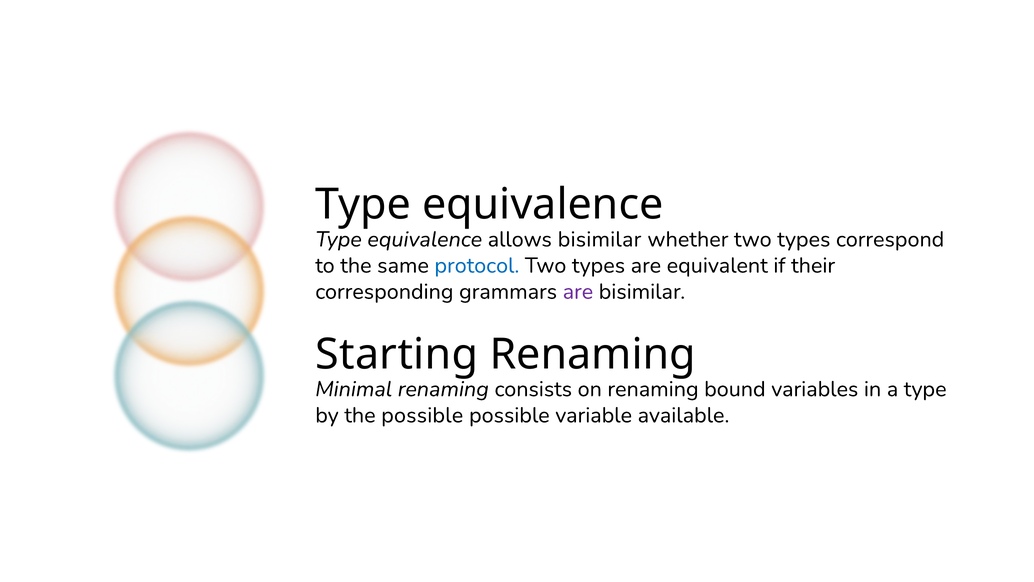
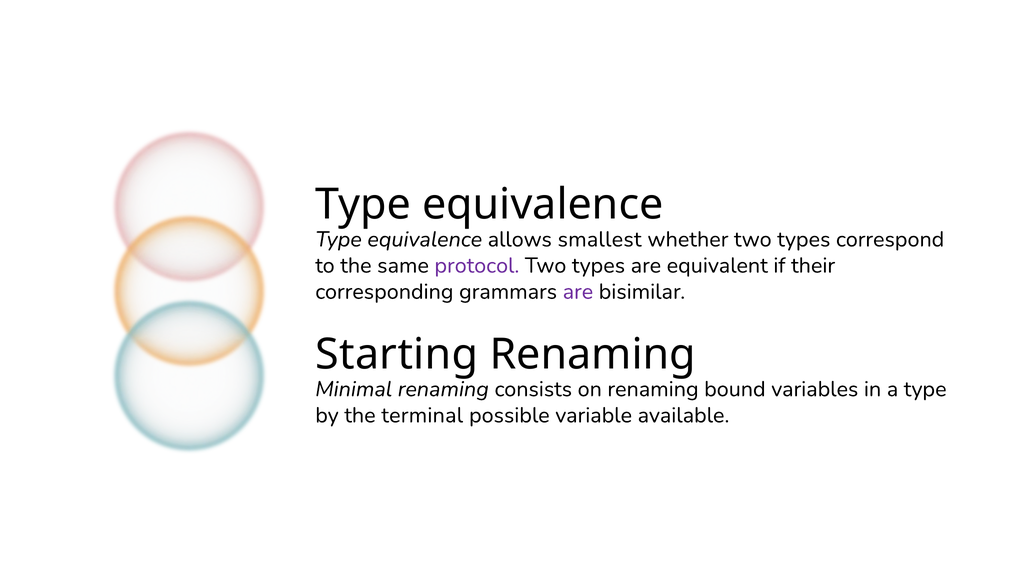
allows bisimilar: bisimilar -> smallest (600, 239)
protocol colour: blue -> purple (477, 265)
the possible: possible -> terminal (422, 415)
